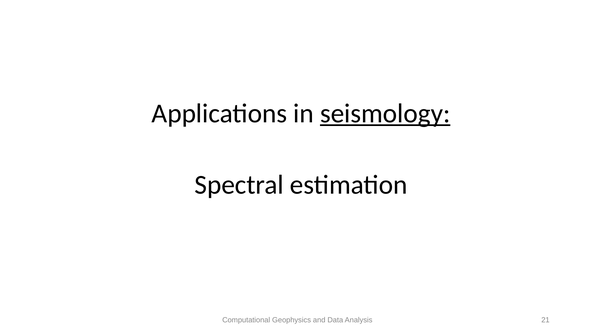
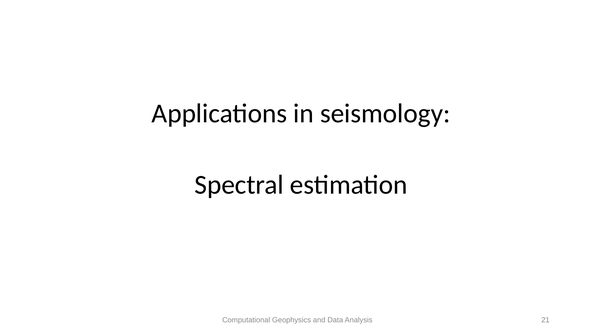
seismology underline: present -> none (385, 113)
